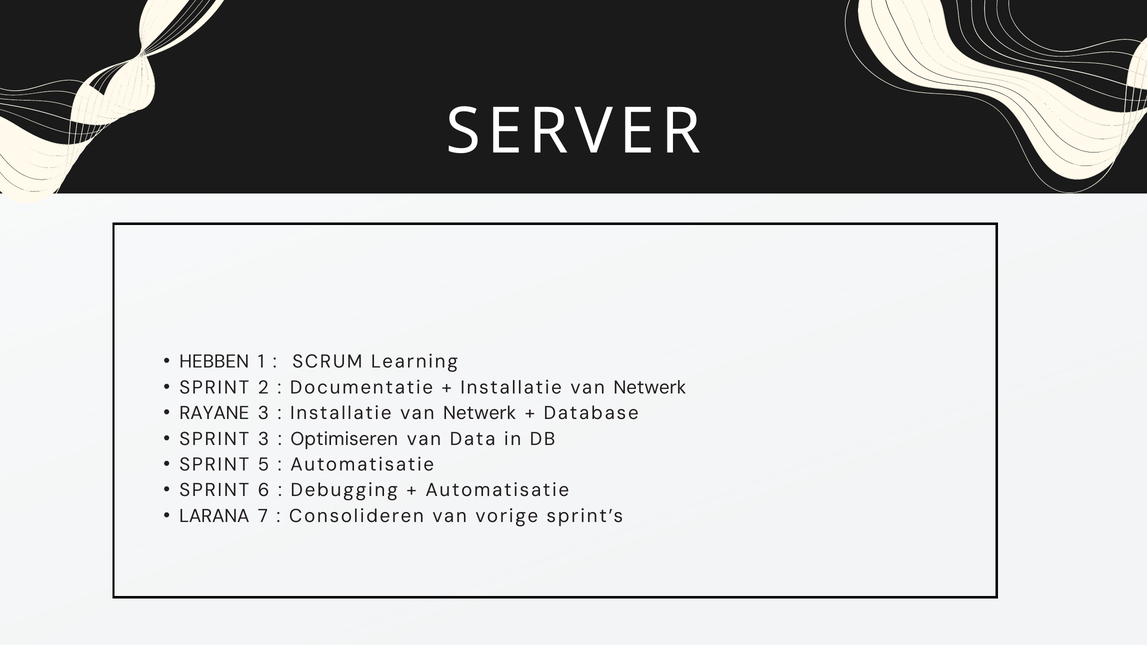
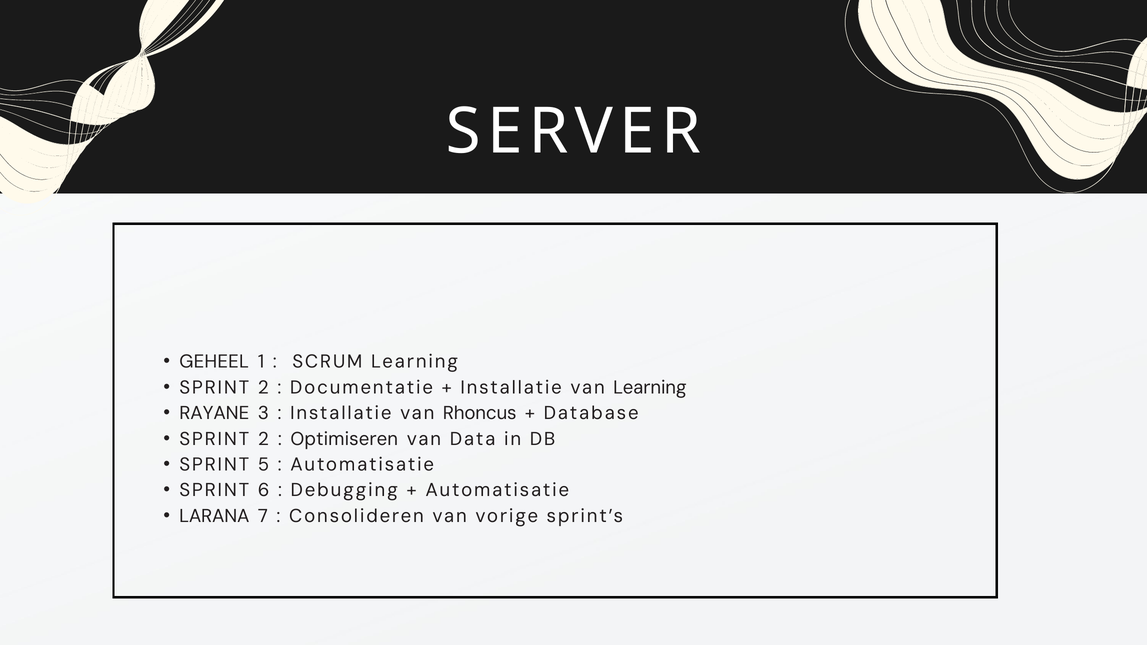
HEBBEN: HEBBEN -> GEHEEL (214, 362)
Netwerk: Netwerk -> Learning (650, 388)
Netwerk: Netwerk -> Rhoncus (480, 413)
3: 3 -> 2 (263, 439)
